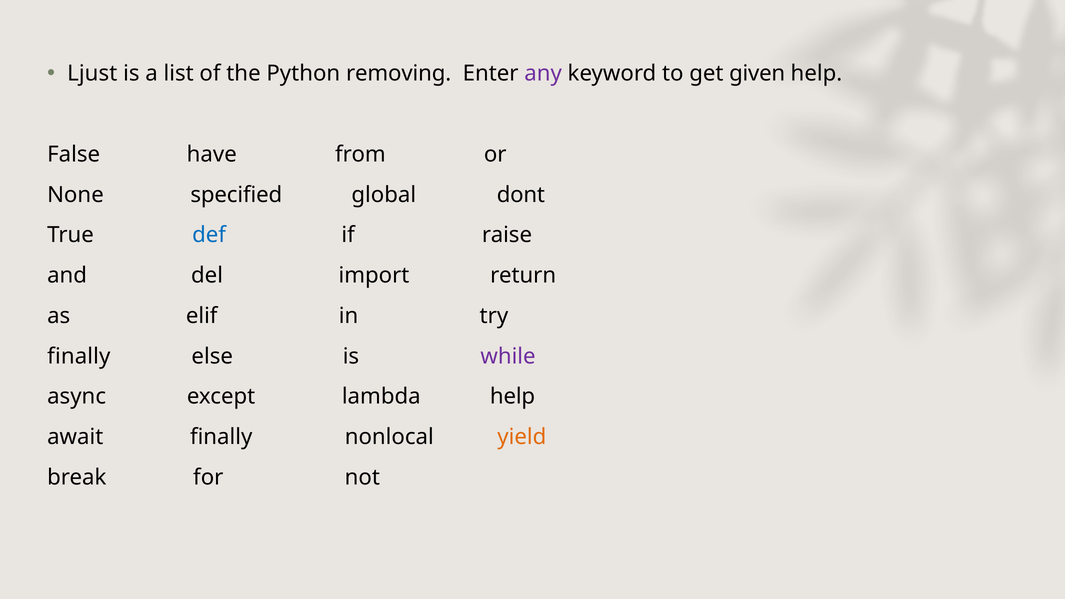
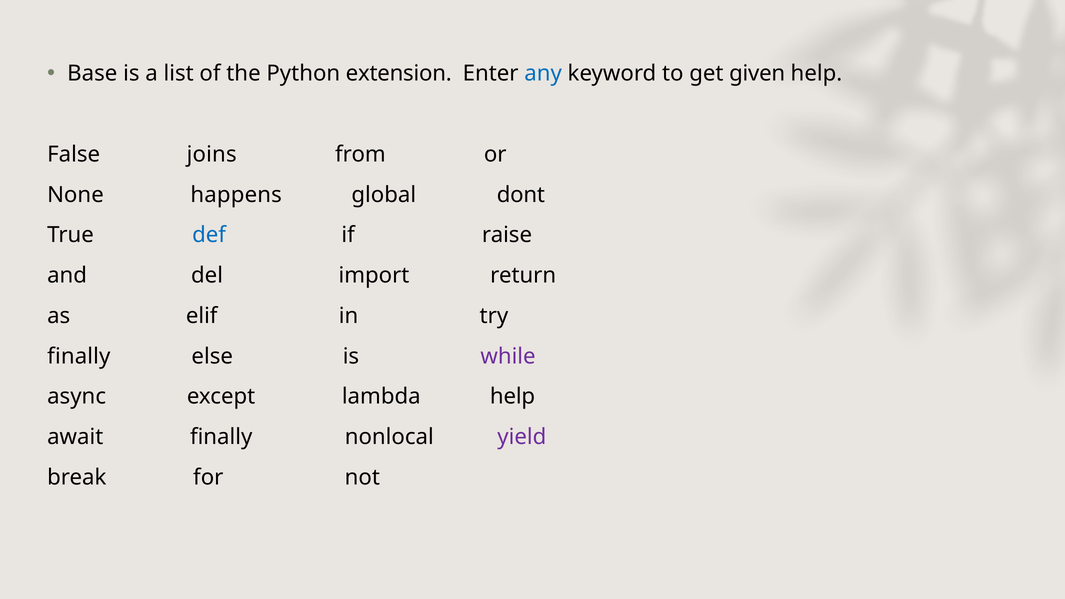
Ljust: Ljust -> Base (92, 74)
removing: removing -> extension (399, 74)
any colour: purple -> blue (543, 74)
have: have -> joins (212, 154)
specified: specified -> happens (236, 195)
yield colour: orange -> purple (522, 437)
